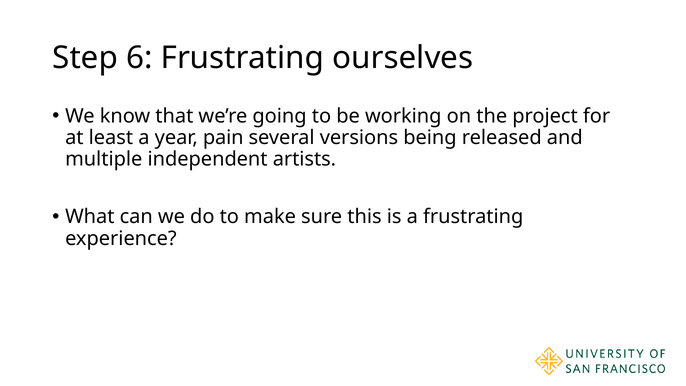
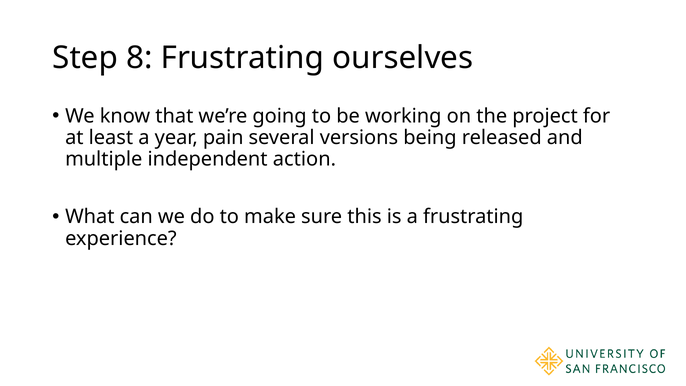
6: 6 -> 8 (139, 58)
artists: artists -> action (304, 159)
